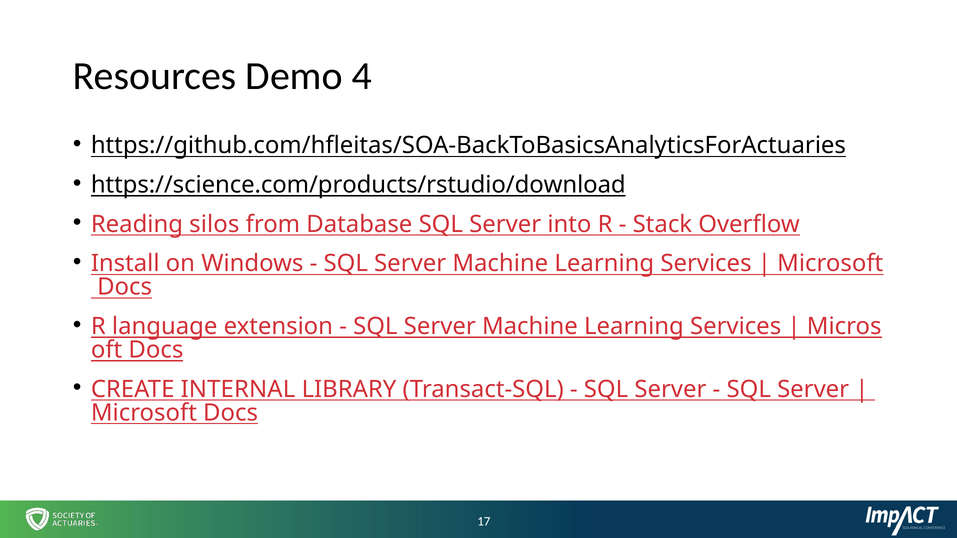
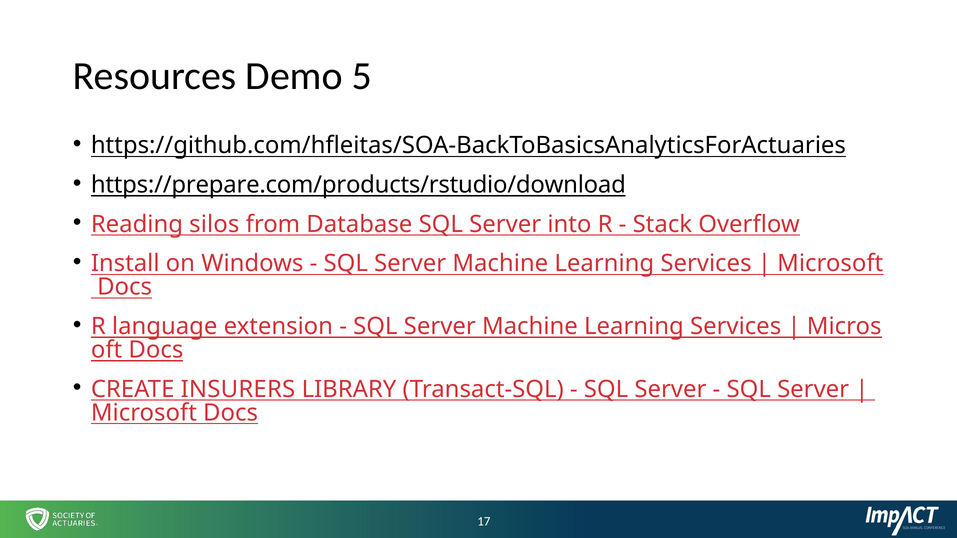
4: 4 -> 5 (362, 76)
https://science.com/products/rstudio/download: https://science.com/products/rstudio/download -> https://prepare.com/products/rstudio/download (358, 185)
INTERNAL: INTERNAL -> INSURERS (238, 389)
